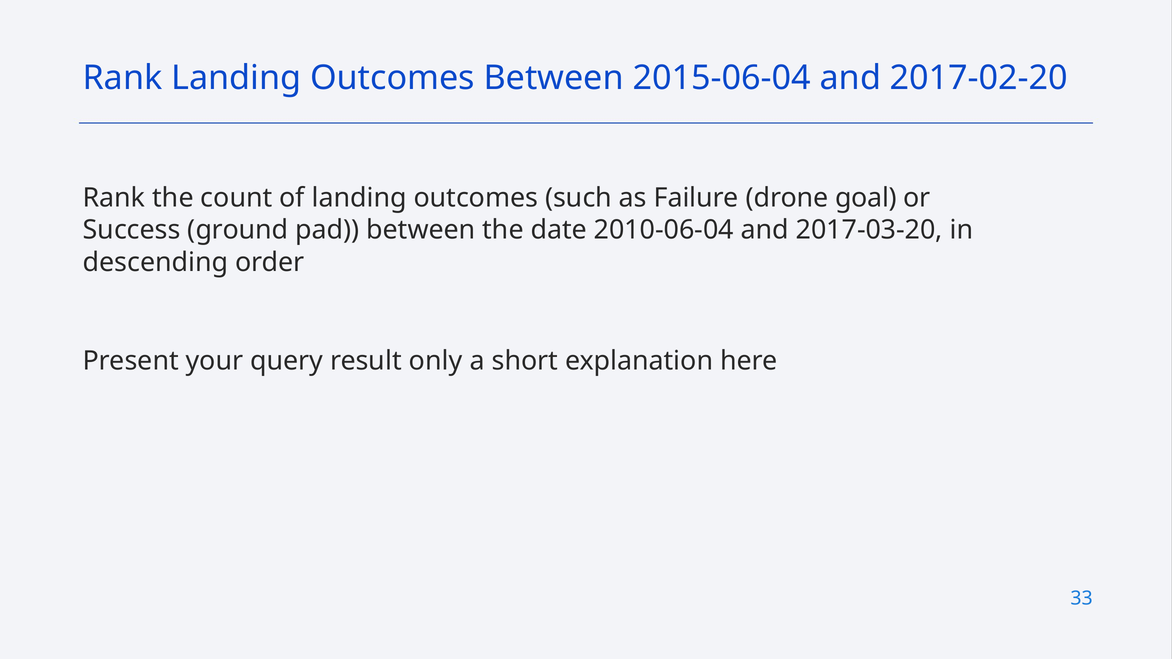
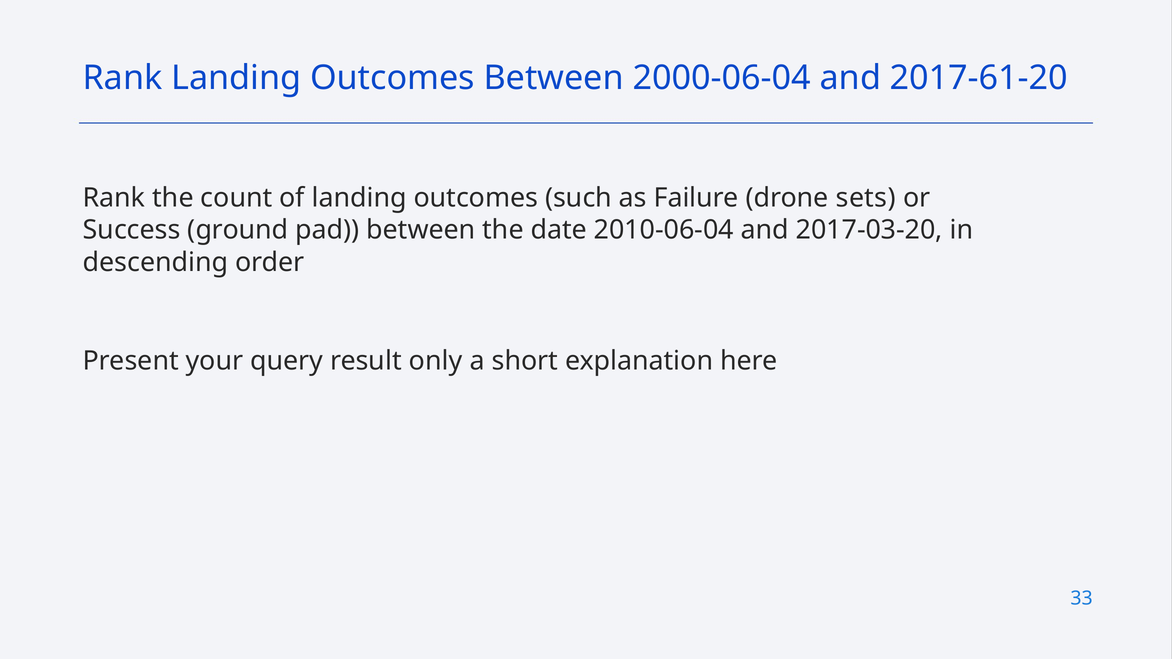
2015-06-04: 2015-06-04 -> 2000-06-04 (722, 78)
2017-02-20: 2017-02-20 -> 2017-61-20 (979, 78)
goal: goal -> sets (866, 198)
